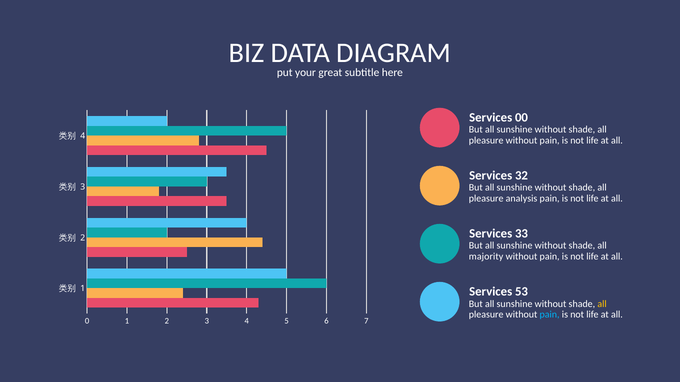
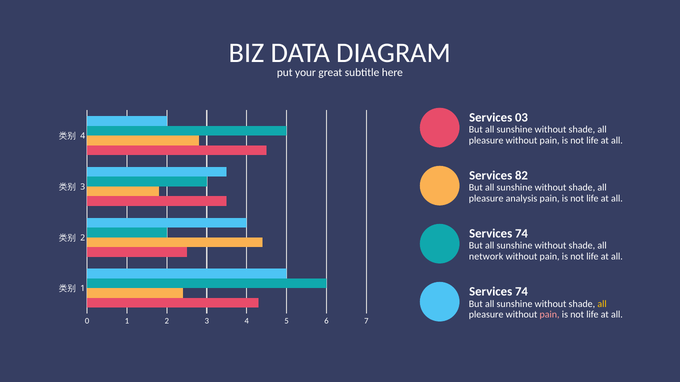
00: 00 -> 03 (521, 118)
32: 32 -> 82 (521, 176)
33: 33 -> 74 (521, 234)
majority: majority -> network (486, 257)
53: 53 -> 74 (521, 292)
pain colour: light blue -> pink (550, 315)
